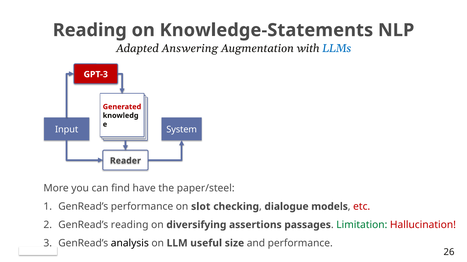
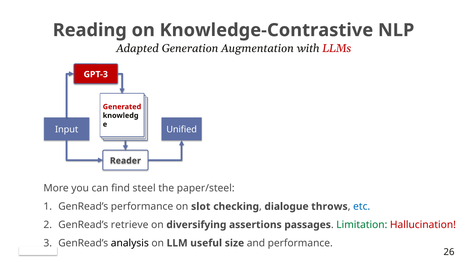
Knowledge-Statements: Knowledge-Statements -> Knowledge-Contrastive (266, 30)
Answering: Answering -> Generation (190, 49)
LLMs colour: blue -> red (337, 49)
System: System -> Unified (182, 130)
have: have -> steel (144, 189)
models: models -> throws (329, 207)
etc colour: red -> blue (362, 207)
GenRead’s reading: reading -> retrieve (130, 225)
